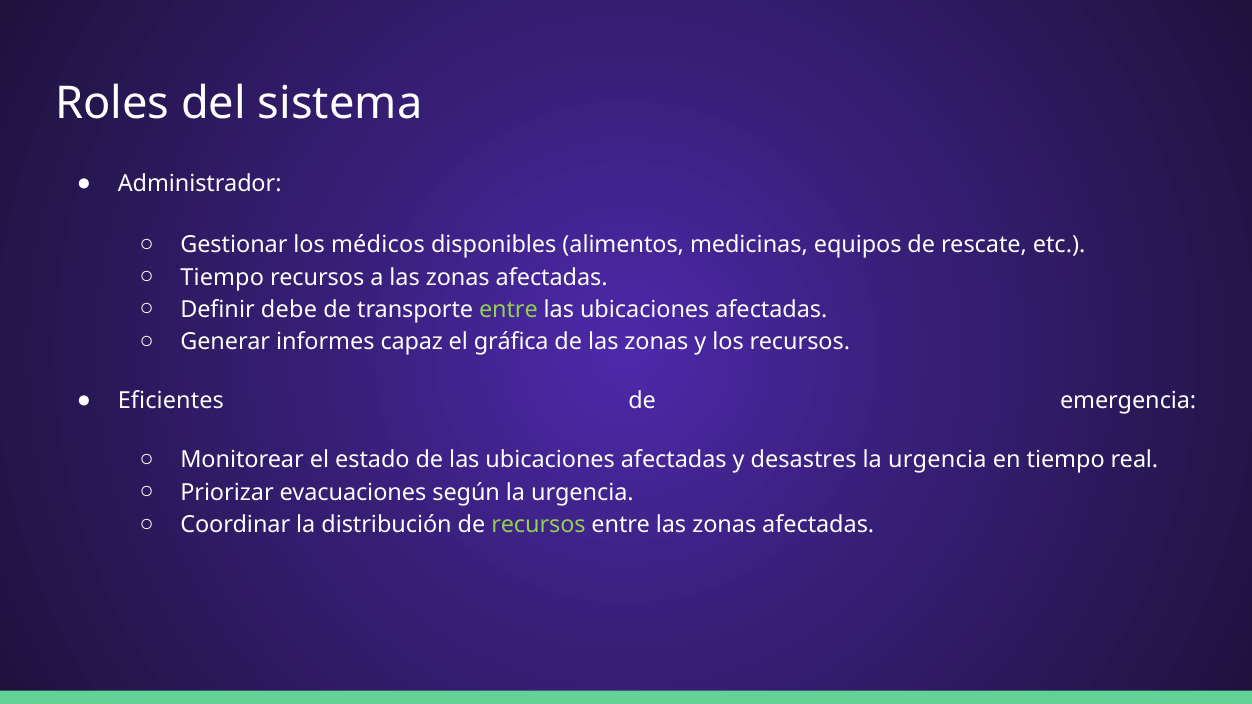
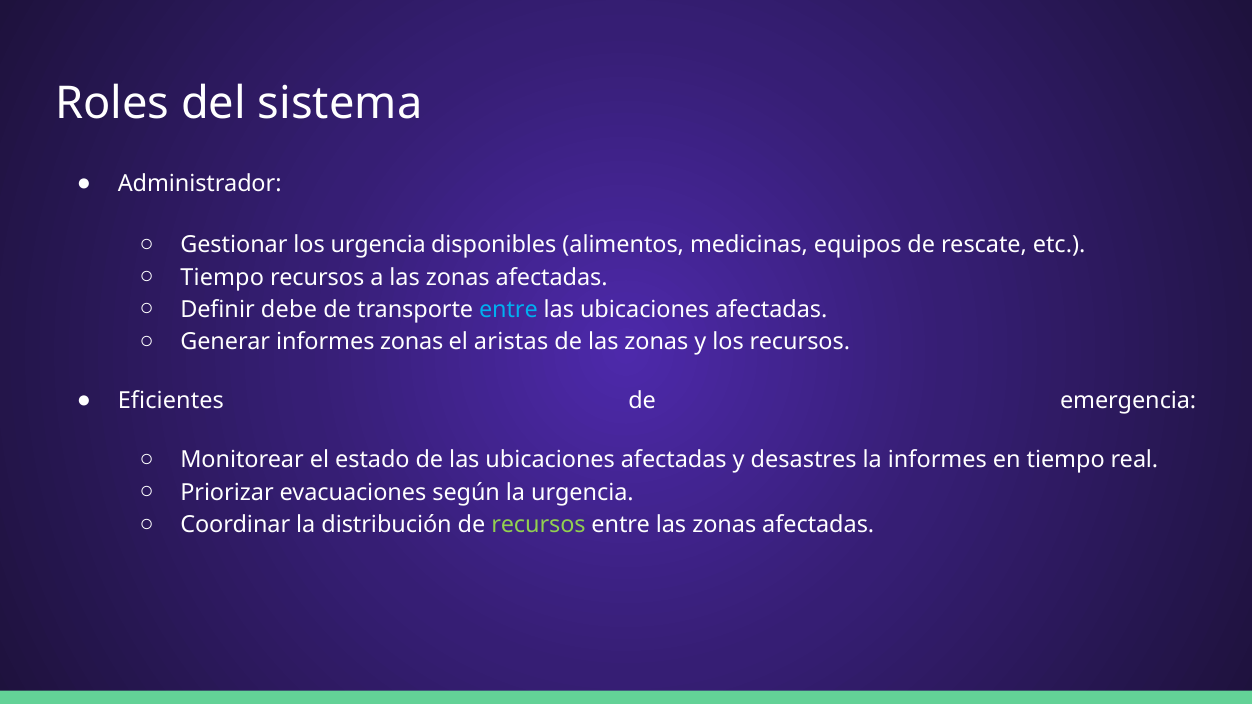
los médicos: médicos -> urgencia (378, 245)
entre colour: light green -> light blue (508, 310)
informes capaz: capaz -> zonas (412, 342)
gráfica: gráfica -> aristas (511, 342)
urgencia: urgencia -> informes (937, 460)
